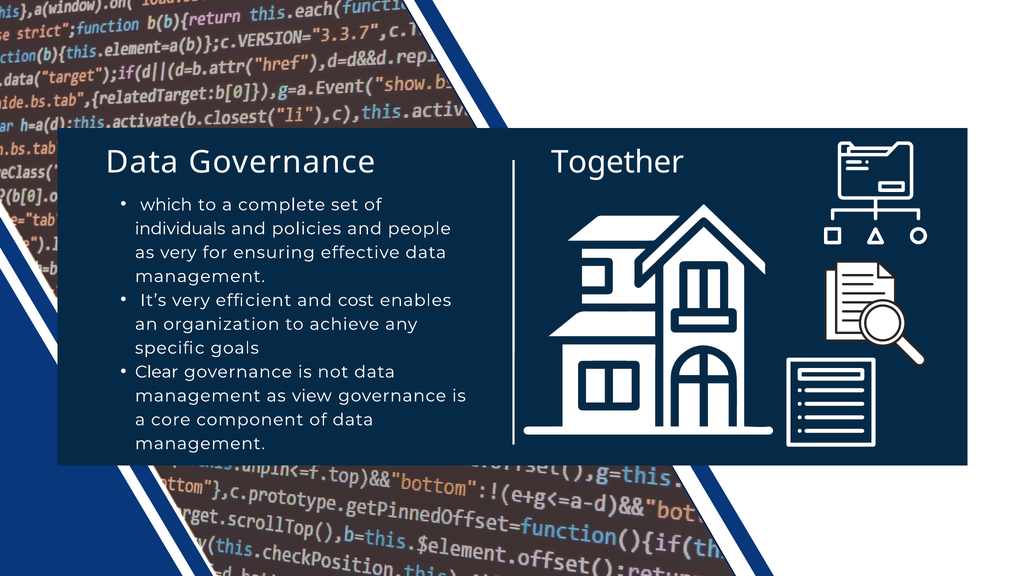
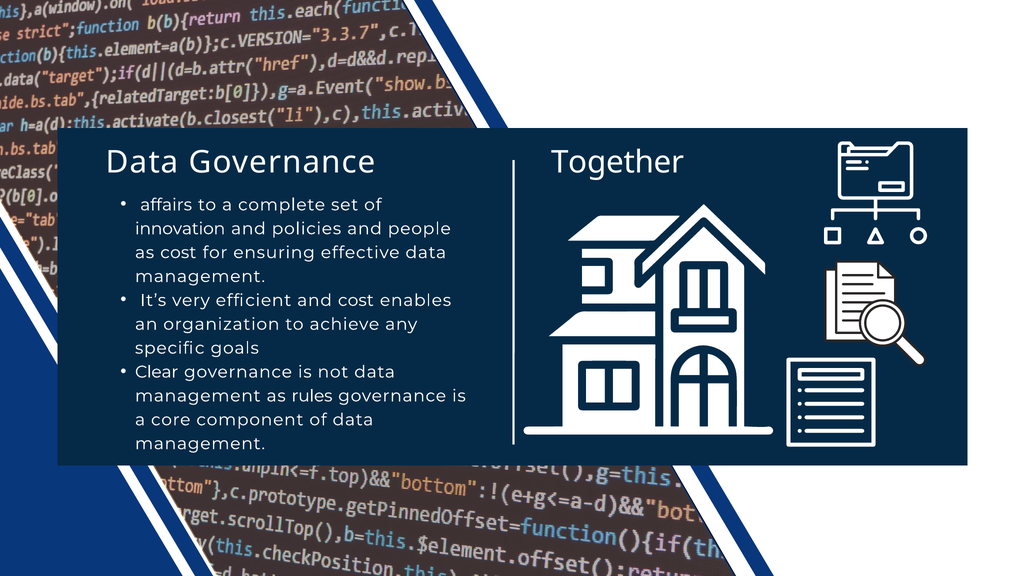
which: which -> affairs (166, 205)
individuals: individuals -> innovation (180, 229)
as very: very -> cost (178, 253)
view: view -> rules (312, 396)
